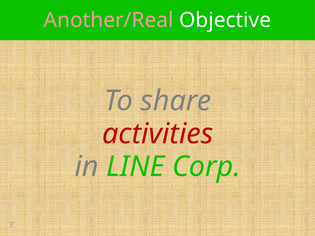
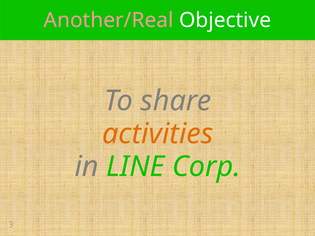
activities colour: red -> orange (158, 134)
